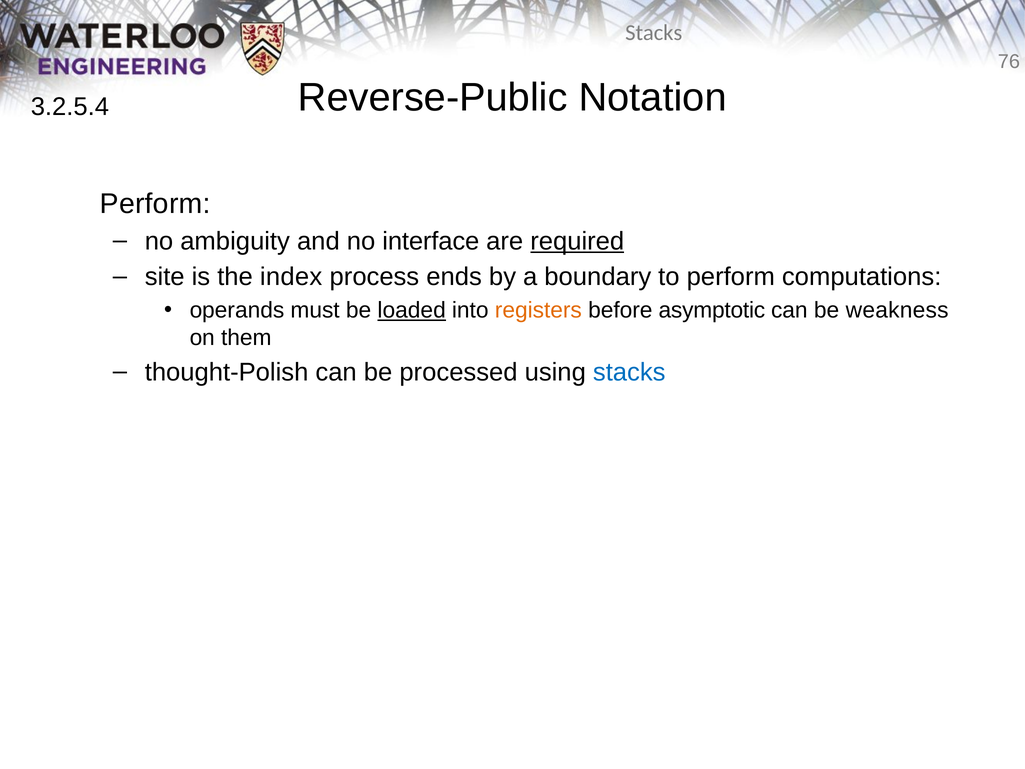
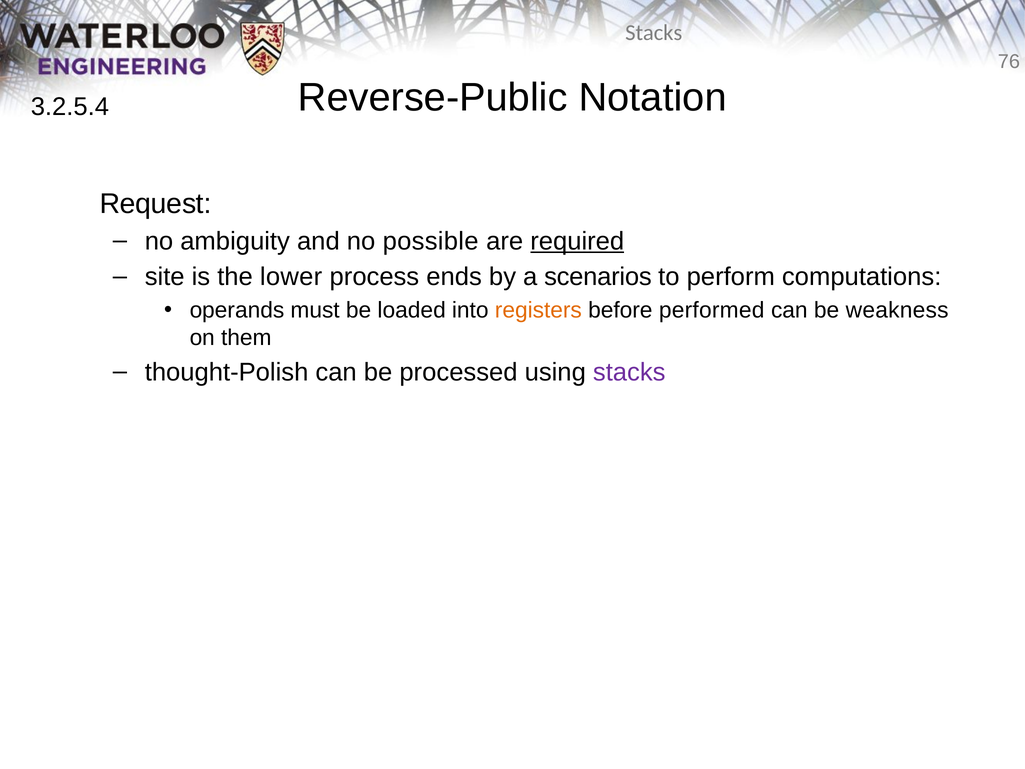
Perform: Perform -> Request (156, 204)
interface: interface -> possible (431, 241)
index: index -> lower (291, 277)
boundary: boundary -> scenarios (598, 277)
loaded underline: present -> none (412, 310)
asymptotic: asymptotic -> performed (712, 310)
stacks colour: blue -> purple (629, 372)
